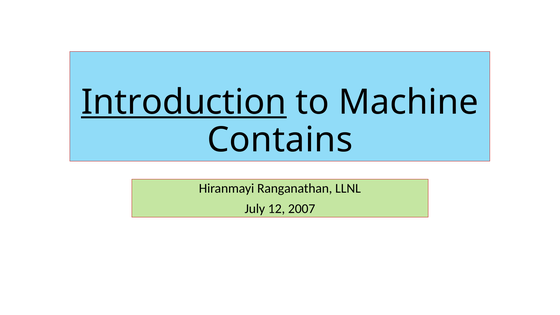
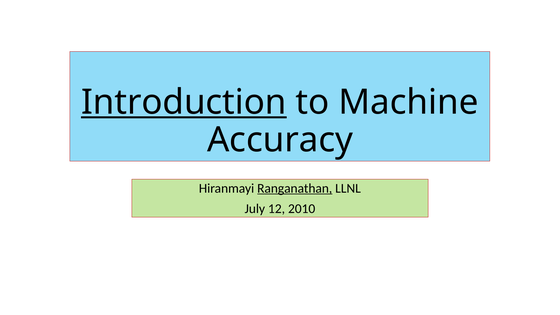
Contains: Contains -> Accuracy (280, 140)
Ranganathan underline: none -> present (295, 188)
2007: 2007 -> 2010 (302, 209)
